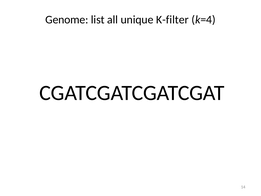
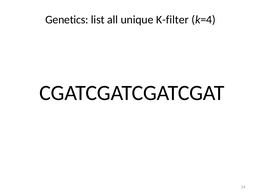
Genome: Genome -> Genetics (67, 20)
